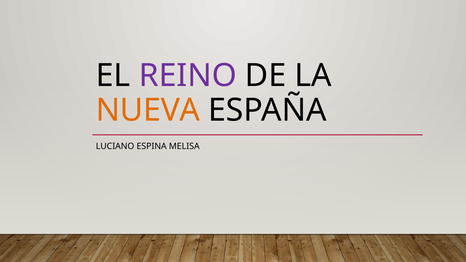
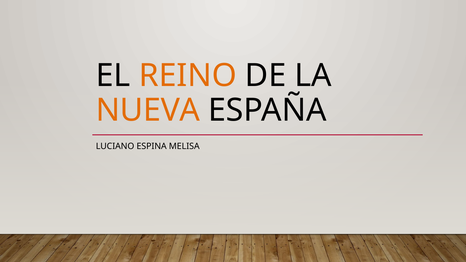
REINO colour: purple -> orange (188, 76)
